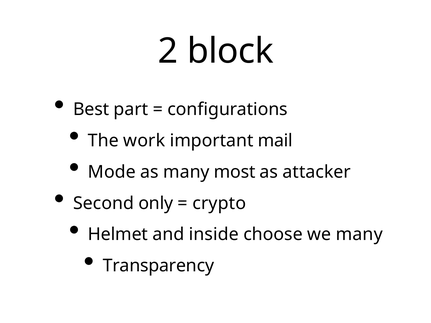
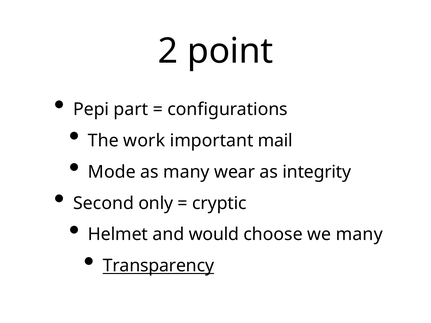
block: block -> point (230, 51)
Best: Best -> Pepi (91, 109)
most: most -> wear (235, 172)
attacker: attacker -> integrity (317, 172)
crypto: crypto -> cryptic (219, 203)
inside: inside -> would (214, 235)
Transparency underline: none -> present (158, 266)
